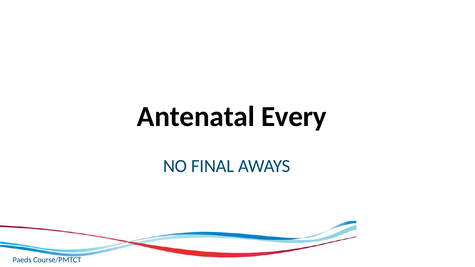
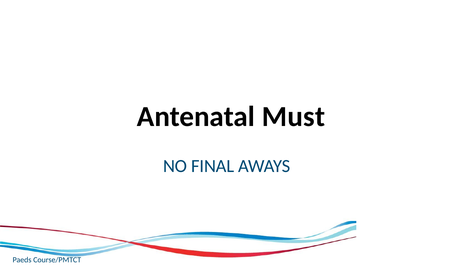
Every: Every -> Must (294, 117)
